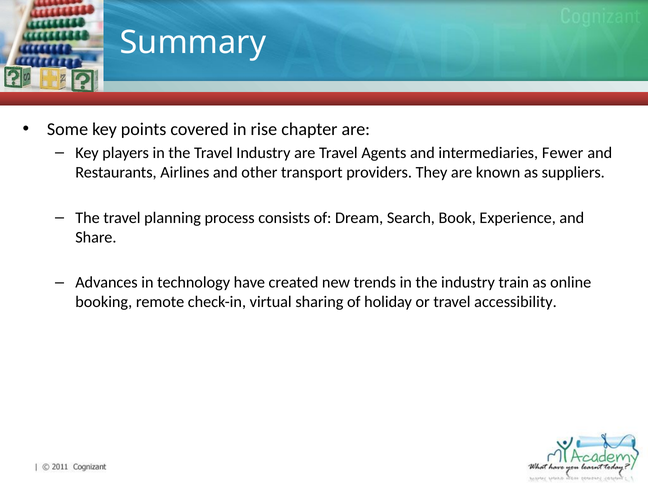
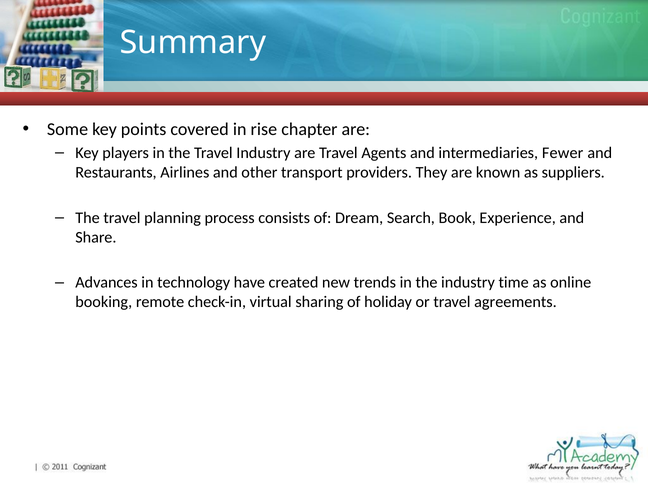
train: train -> time (514, 283)
accessibility: accessibility -> agreements (515, 302)
